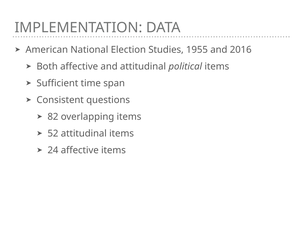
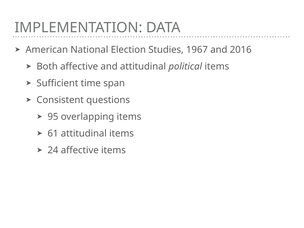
1955: 1955 -> 1967 (197, 50)
82: 82 -> 95 (53, 117)
52: 52 -> 61 (53, 133)
